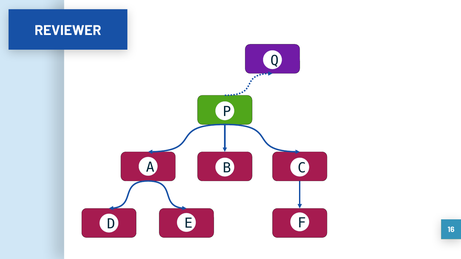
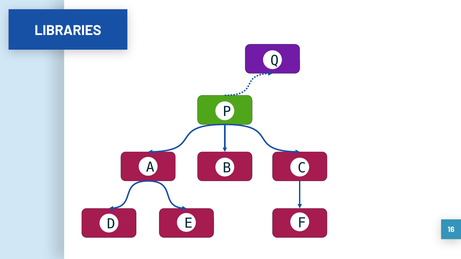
REVIEWER: REVIEWER -> LIBRARIES (68, 30)
